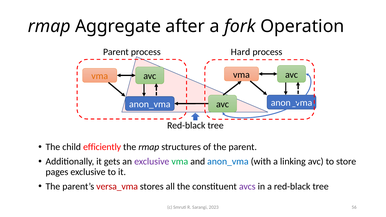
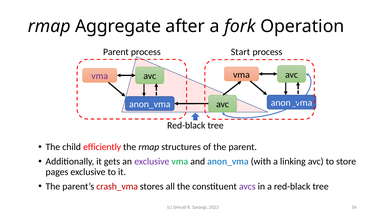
Hard: Hard -> Start (240, 52)
vma colour: orange -> purple (100, 76)
versa_vma: versa_vma -> crash_vma (117, 186)
